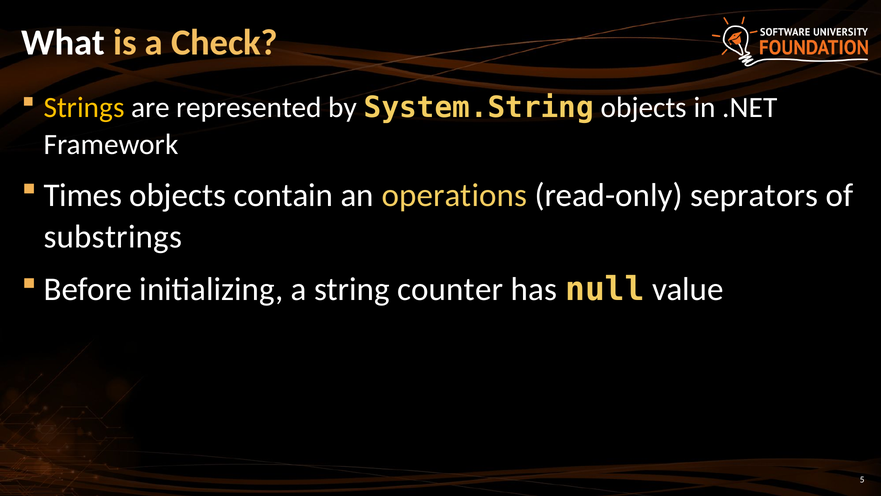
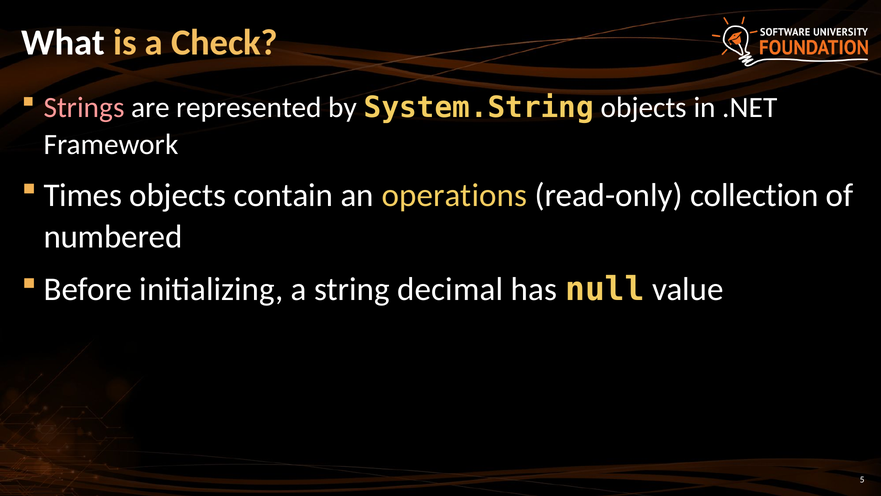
Strings colour: yellow -> pink (84, 107)
seprators: seprators -> collection (754, 195)
substrings: substrings -> numbered (113, 237)
counter: counter -> decimal (450, 289)
